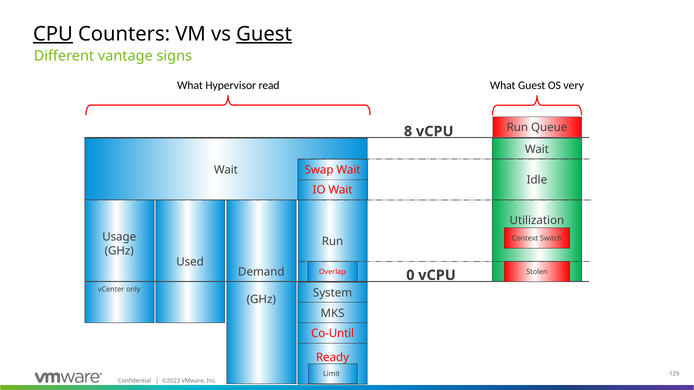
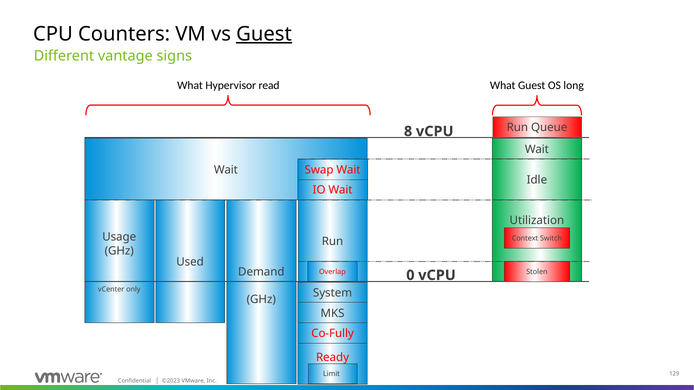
CPU underline: present -> none (53, 34)
very: very -> long (574, 85)
Co-Until: Co-Until -> Co-Fully (333, 334)
